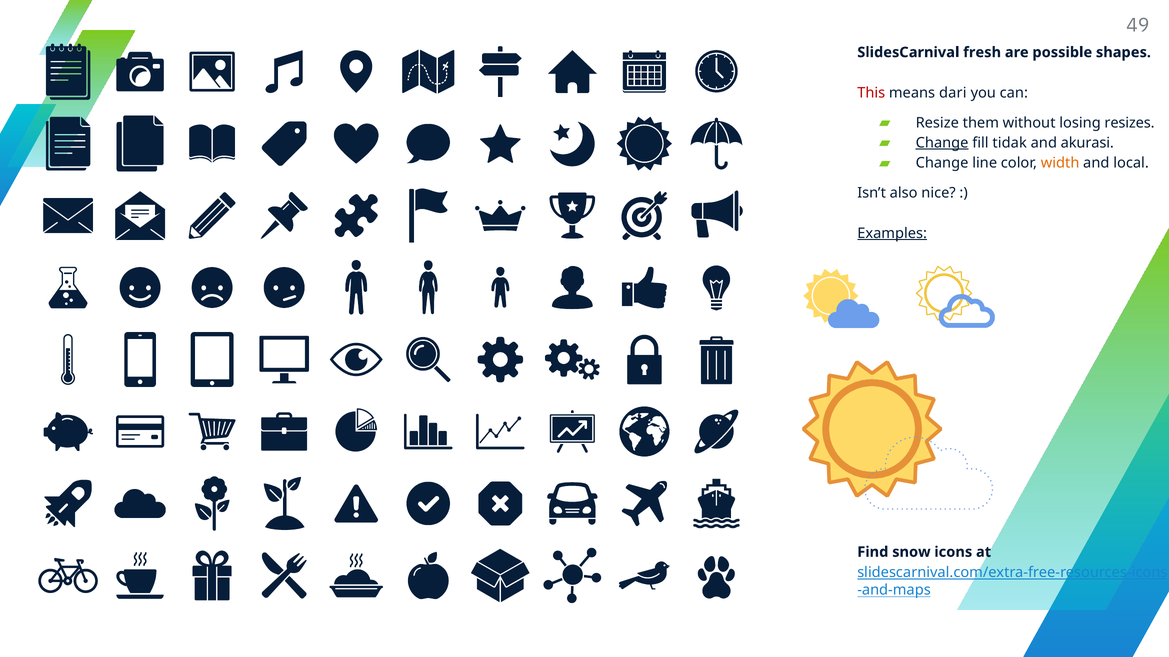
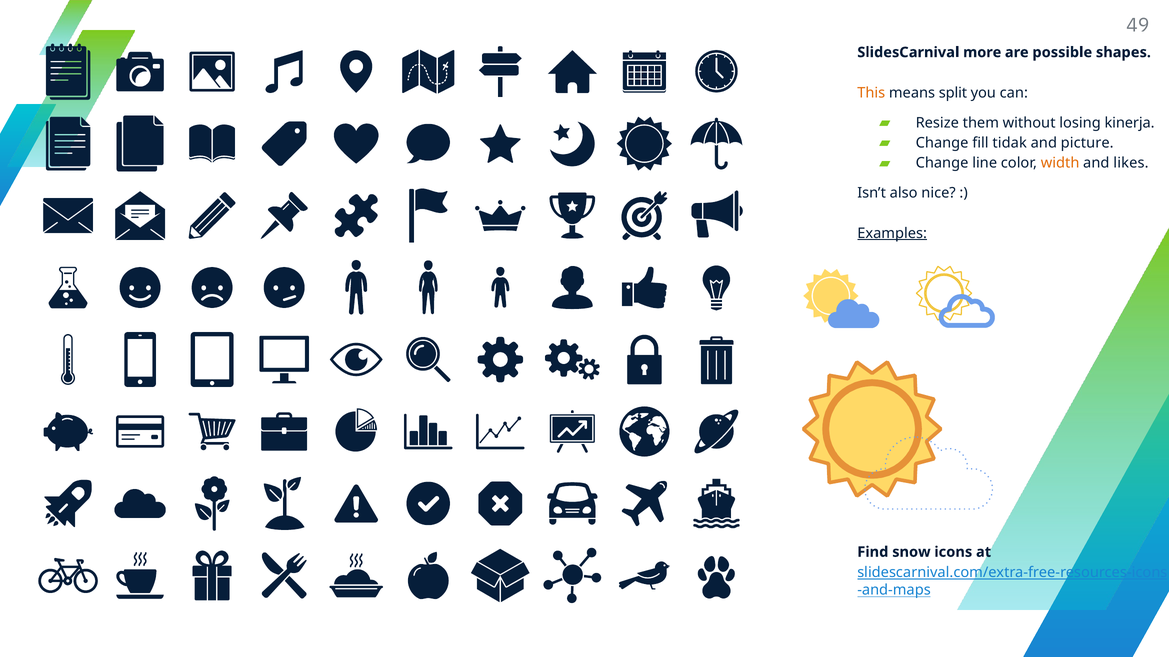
fresh: fresh -> more (982, 52)
This colour: red -> orange (871, 93)
dari: dari -> split (953, 93)
resizes: resizes -> kinerja (1130, 123)
Change underline: present -> none (942, 143)
akurasi: akurasi -> picture (1087, 143)
local: local -> likes (1131, 163)
